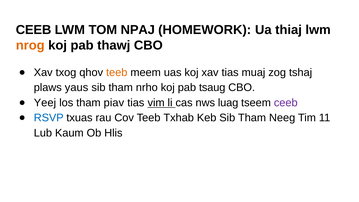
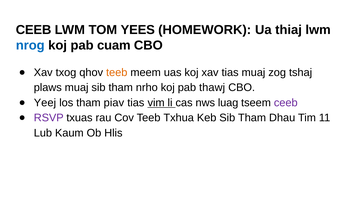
NPAJ: NPAJ -> YEES (138, 30)
nrog colour: orange -> blue (30, 45)
thawj: thawj -> cuam (114, 45)
plaws yaus: yaus -> muaj (77, 88)
tsaug: tsaug -> thawj (212, 88)
RSVP colour: blue -> purple (49, 118)
Txhab: Txhab -> Txhua (179, 118)
Neeg: Neeg -> Dhau (282, 118)
